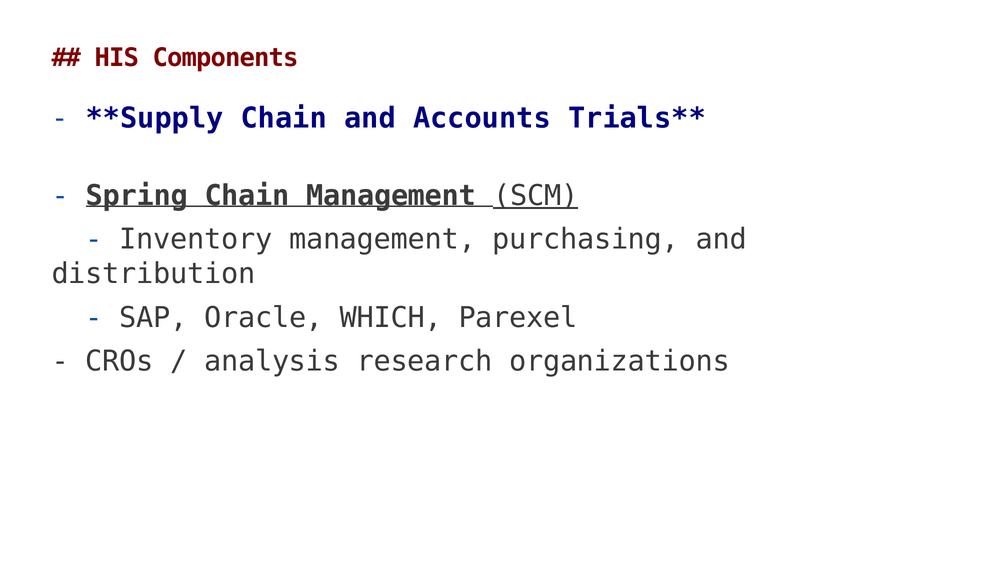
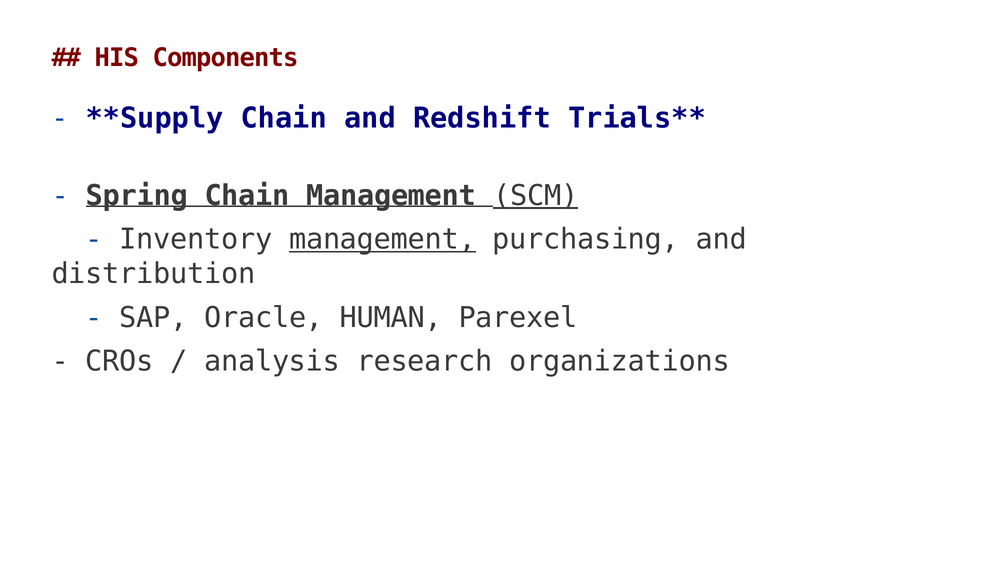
Accounts: Accounts -> Redshift (482, 118)
management underline: none -> present (383, 239)
WHICH: WHICH -> HUMAN (391, 317)
